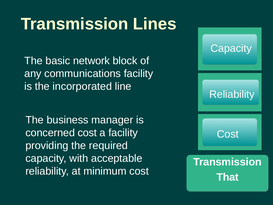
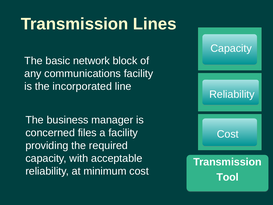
concerned cost: cost -> files (87, 133)
That: That -> Tool (228, 177)
